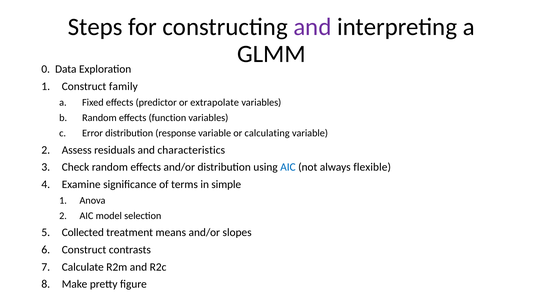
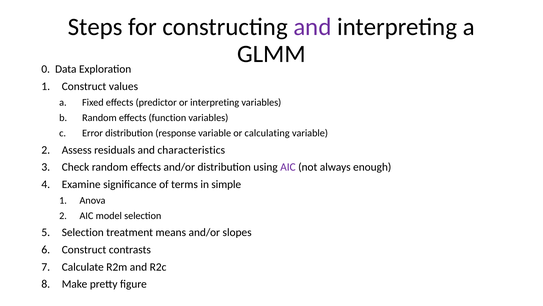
family: family -> values (123, 86)
or extrapolate: extrapolate -> interpreting (215, 102)
AIC colour: blue -> purple (288, 167)
flexible: flexible -> enough (372, 167)
Collected: Collected -> Selection (83, 232)
